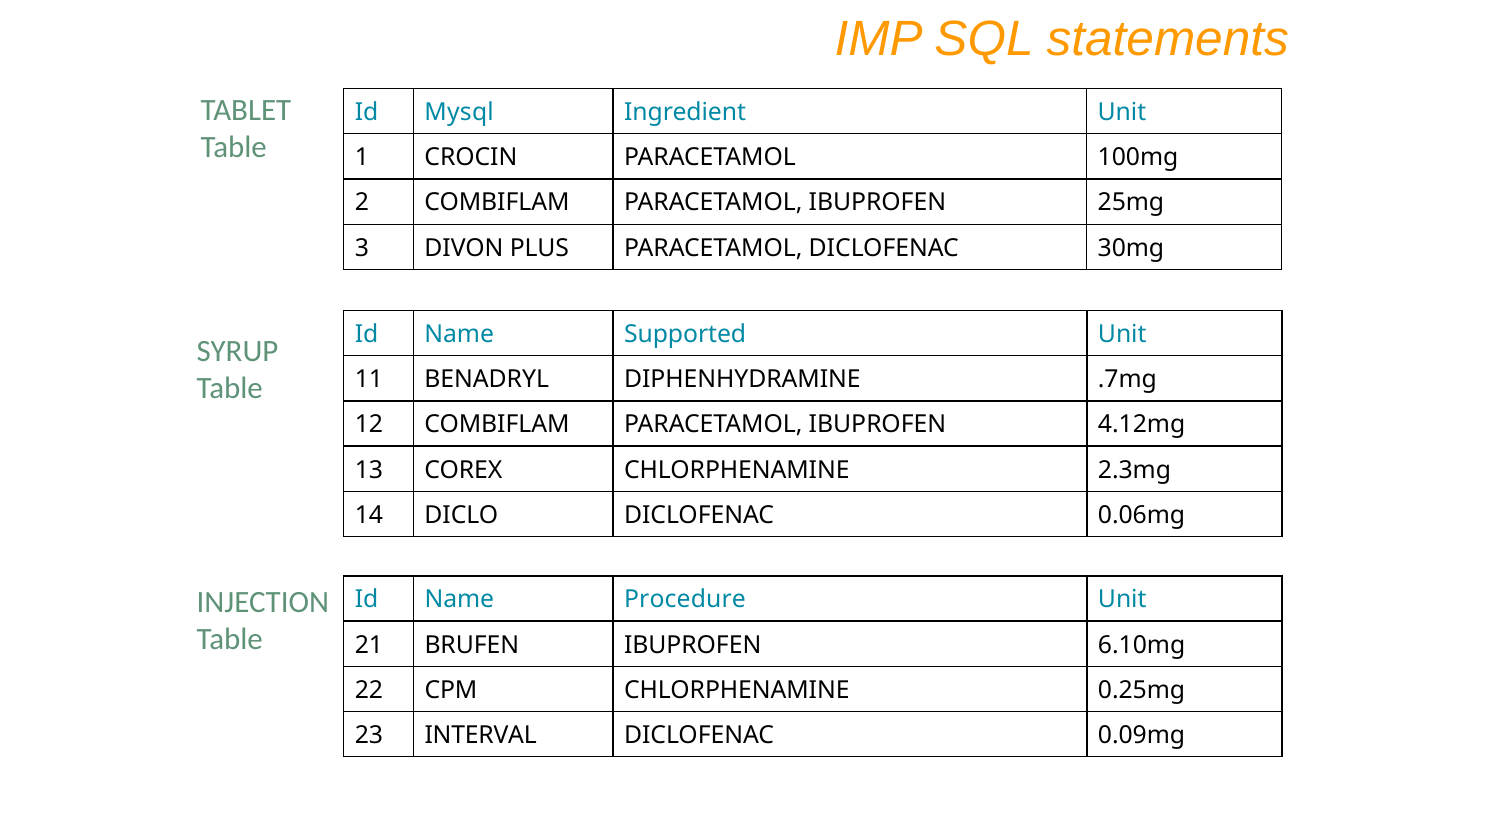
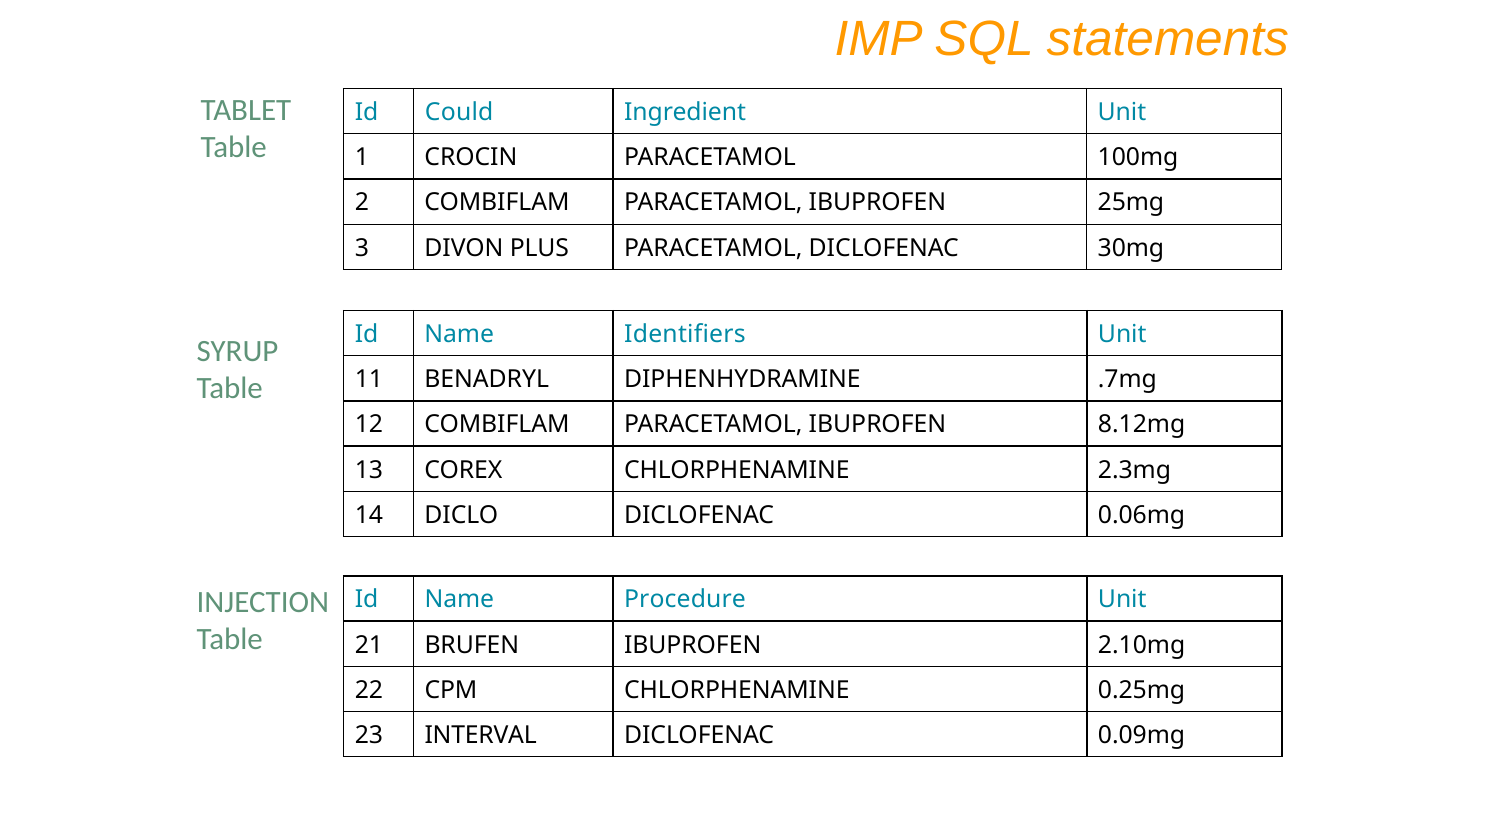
Mysql: Mysql -> Could (459, 112)
Supported: Supported -> Identifiers (685, 334)
4.12mg: 4.12mg -> 8.12mg (1142, 425)
6.10mg: 6.10mg -> 2.10mg (1142, 645)
